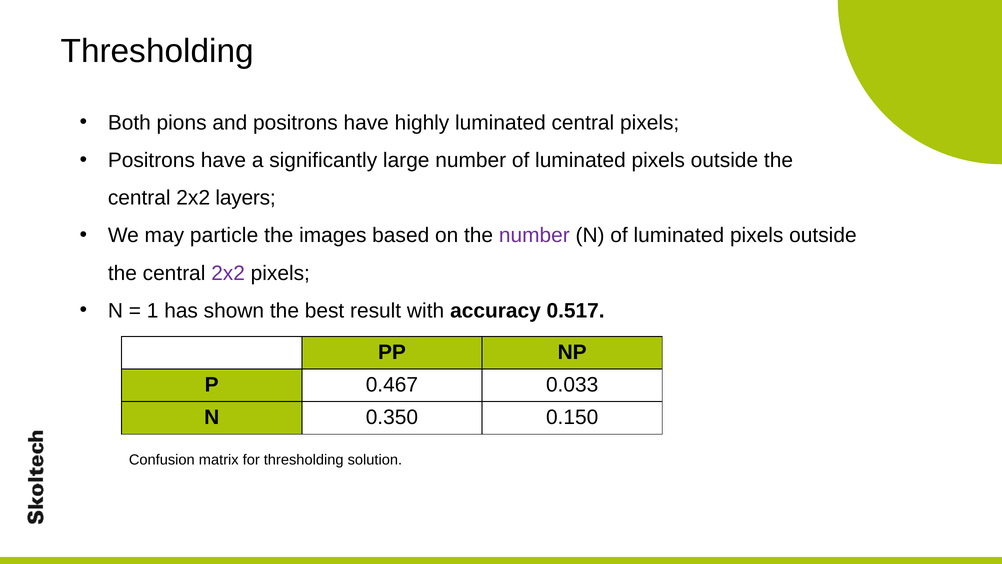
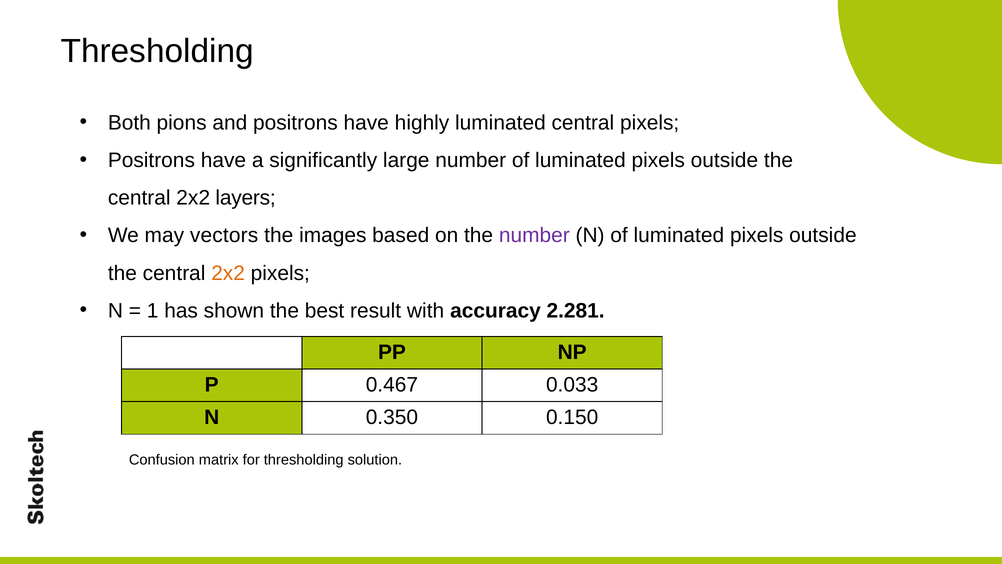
particle: particle -> vectors (224, 235)
2x2 colour: purple -> orange (228, 273)
0.517: 0.517 -> 2.281 (576, 311)
